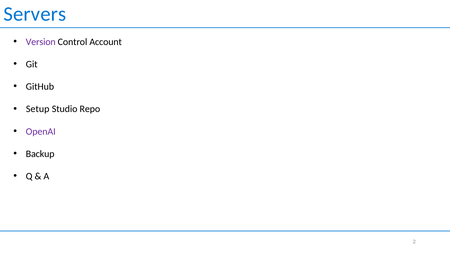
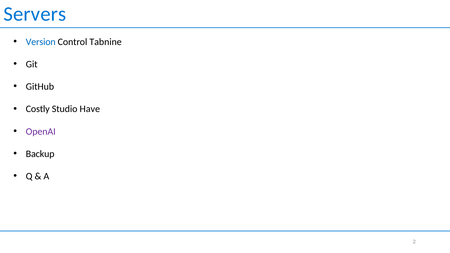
Version colour: purple -> blue (41, 42)
Account: Account -> Tabnine (106, 42)
Setup: Setup -> Costly (38, 109)
Repo: Repo -> Have (90, 109)
